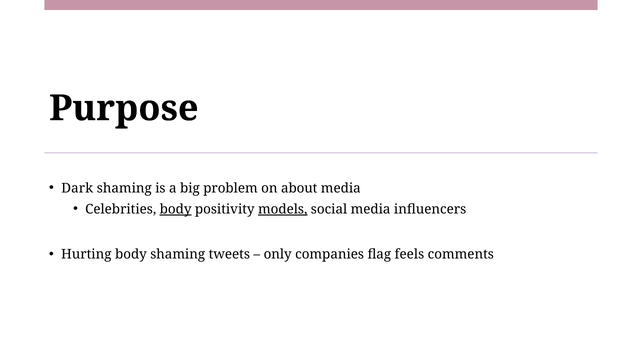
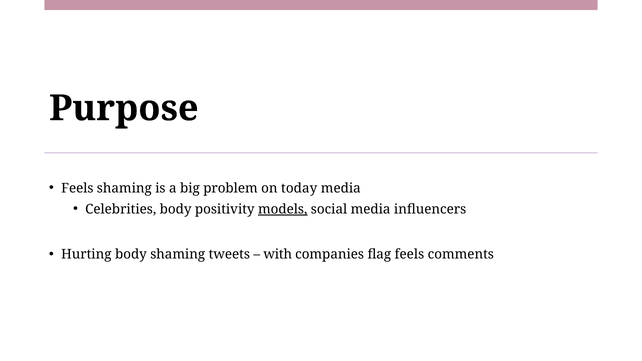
Dark: Dark -> Feels (77, 188)
about: about -> today (299, 188)
body underline: present -> none (176, 209)
only: only -> with (278, 255)
